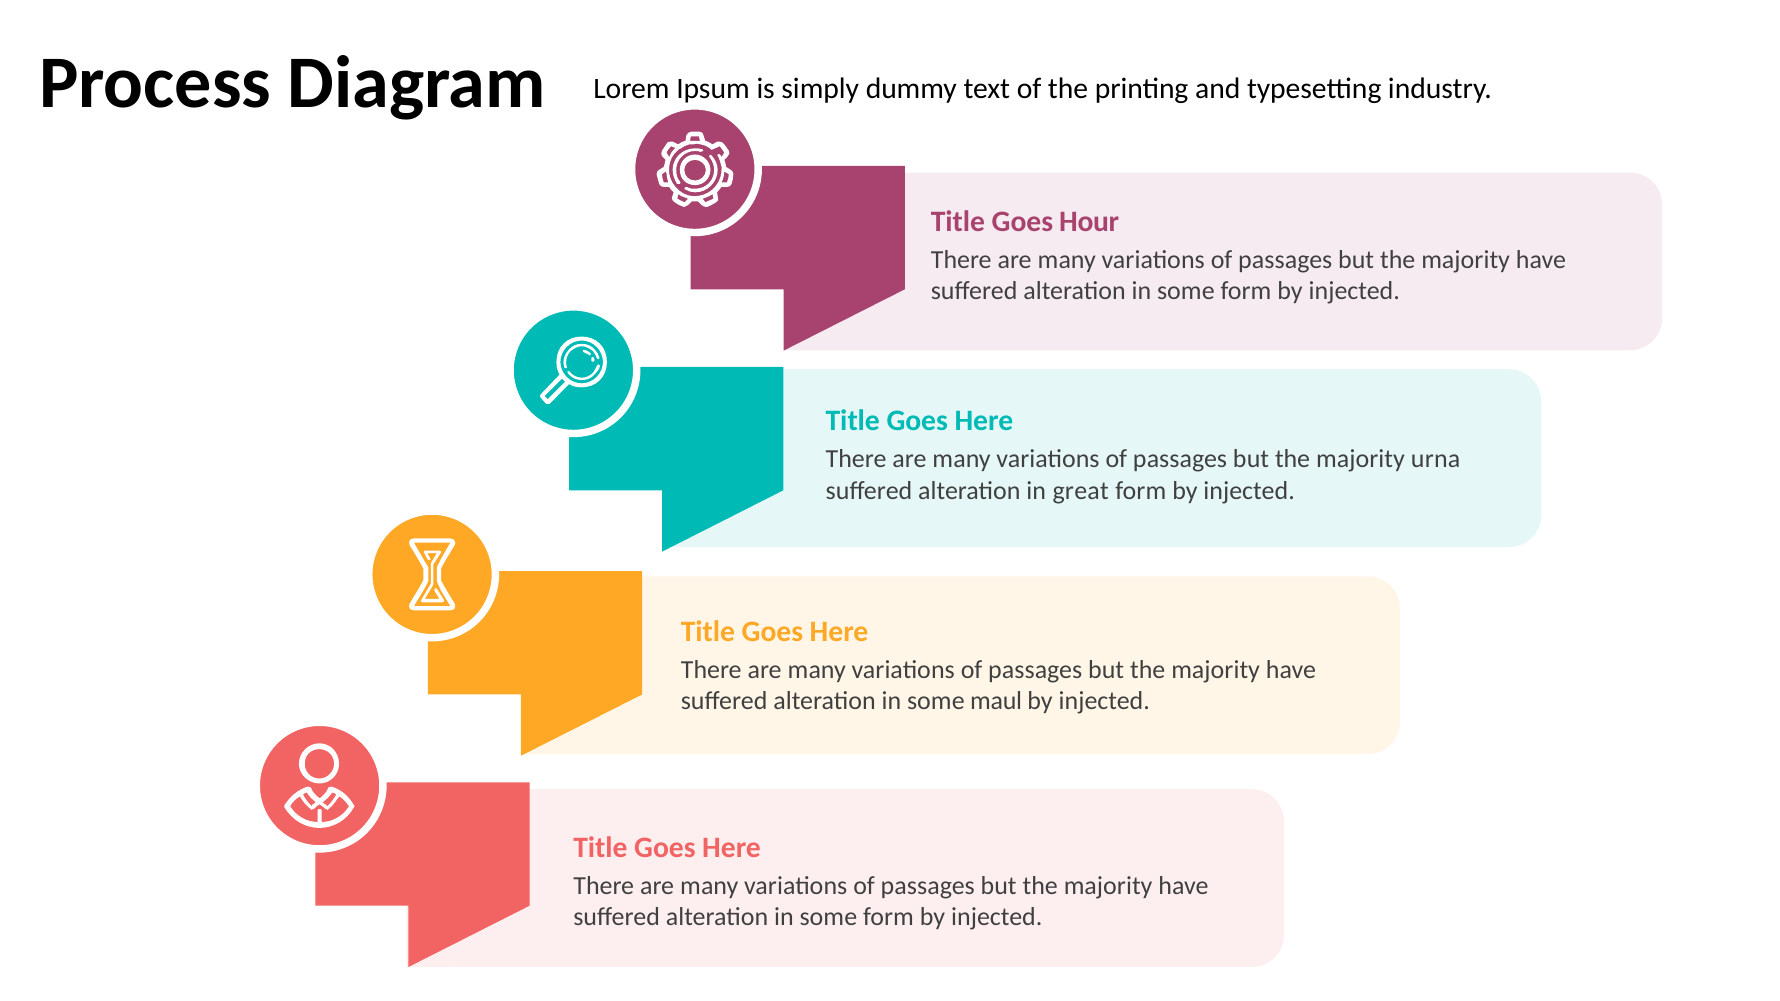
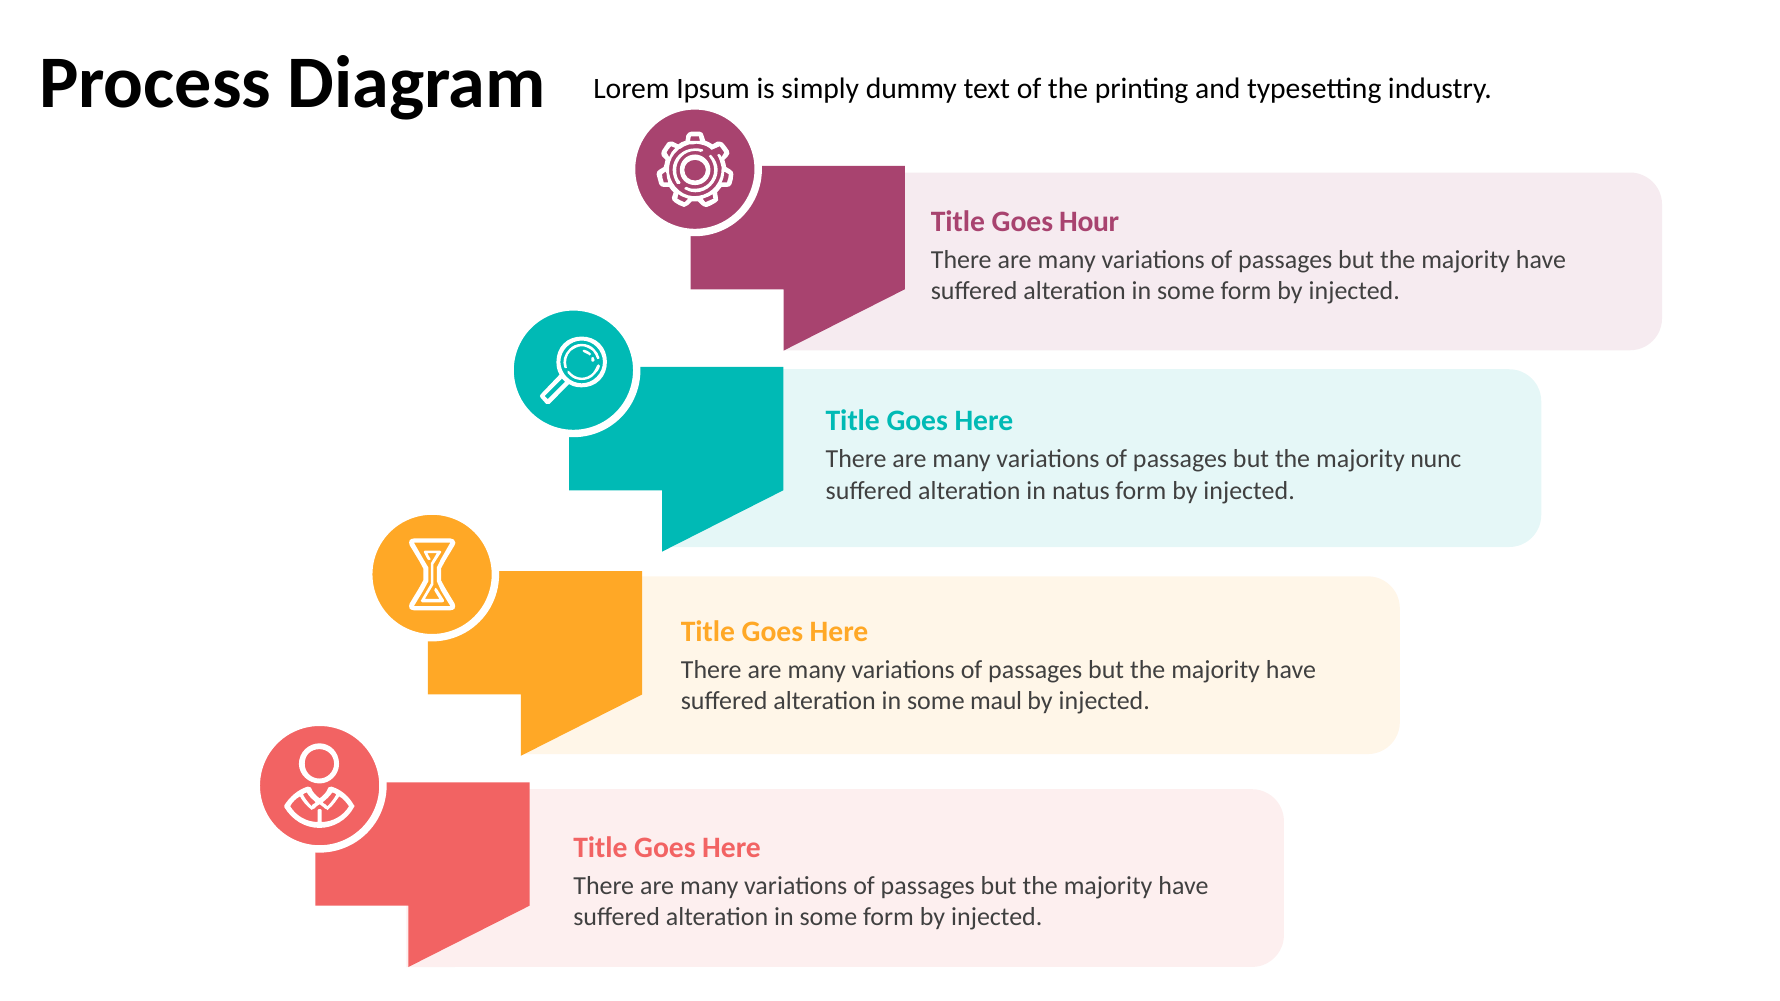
urna: urna -> nunc (1436, 459)
great: great -> natus (1081, 491)
